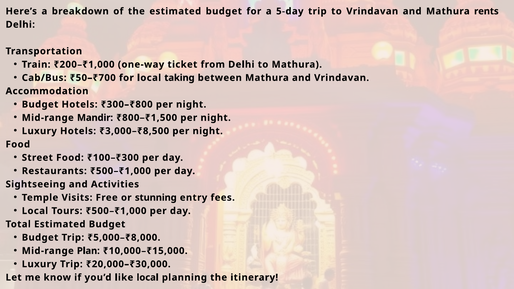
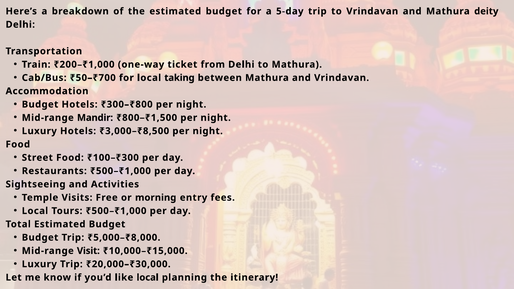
rents: rents -> deity (486, 11)
stunning: stunning -> morning (156, 198)
Plan: Plan -> Visit (88, 251)
